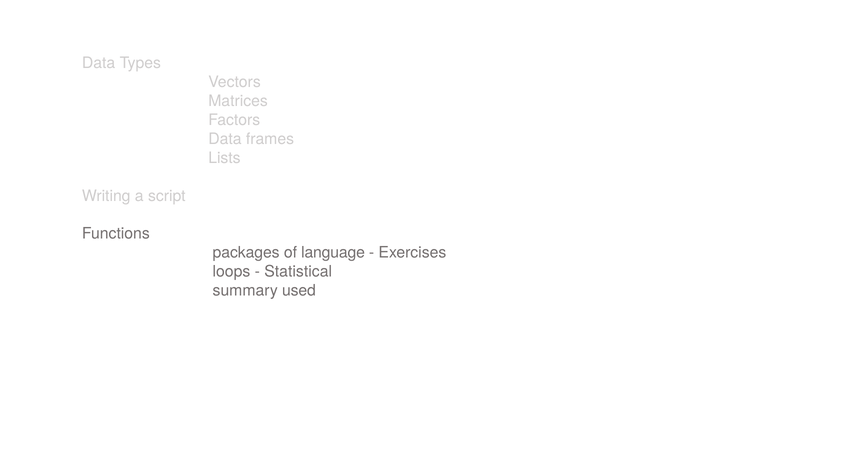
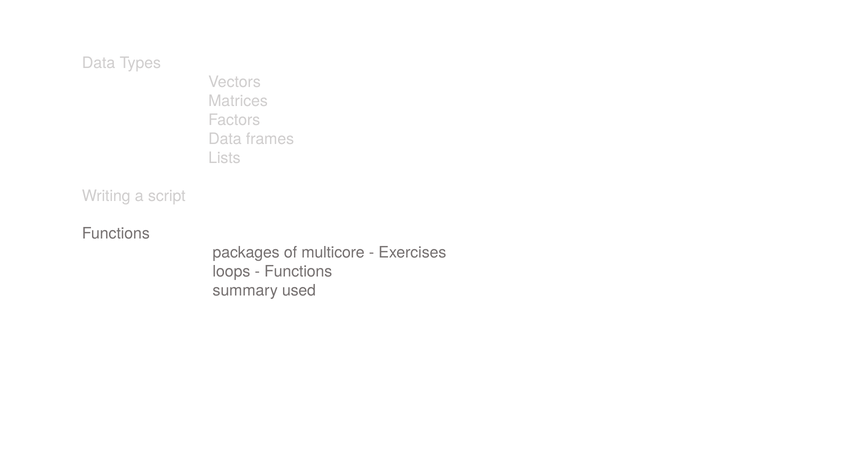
language: language -> multicore (333, 253)
Statistical: Statistical -> Functions (298, 271)
